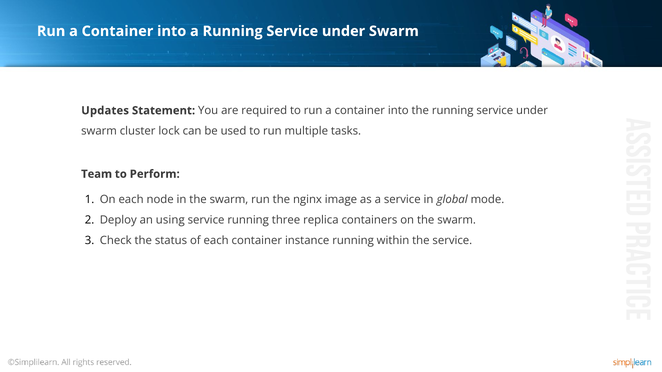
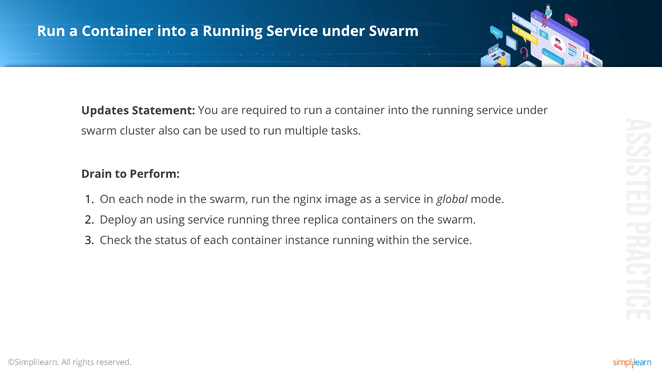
lock: lock -> also (169, 131)
Team: Team -> Drain (97, 174)
